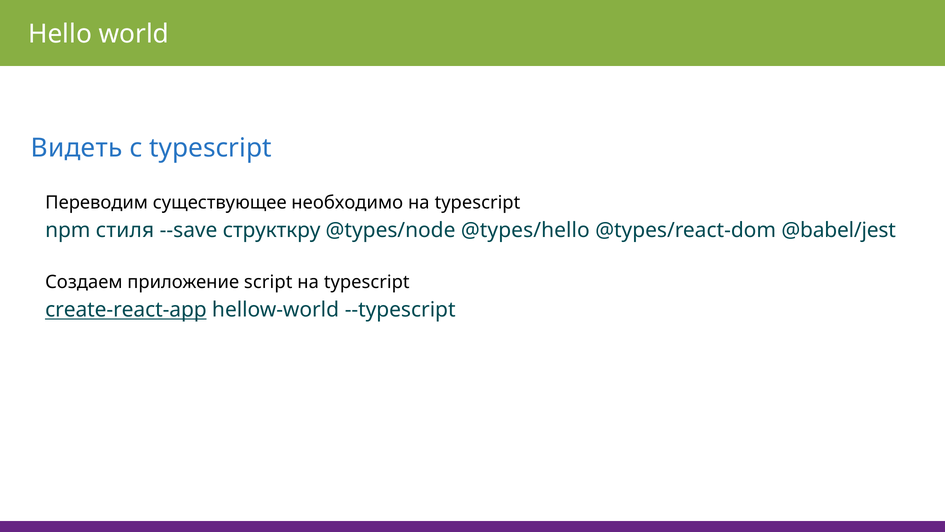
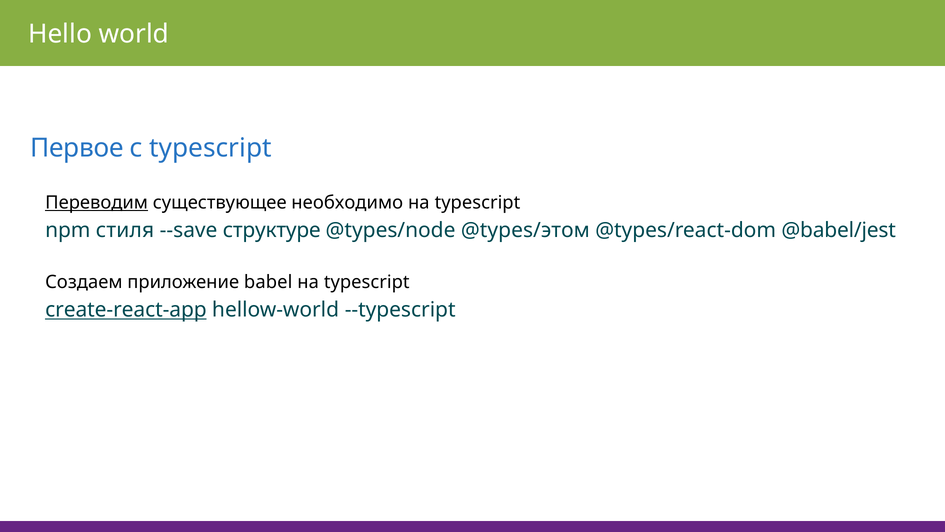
Видеть: Видеть -> Первое (77, 148)
Переводим underline: none -> present (97, 202)
структкру: структкру -> структуре (272, 230)
@types/hello: @types/hello -> @types/этом (525, 230)
script: script -> babel (268, 282)
